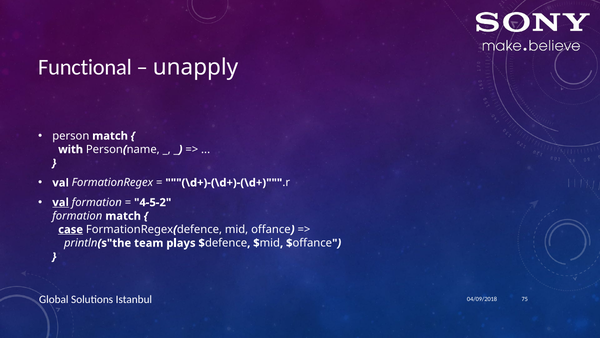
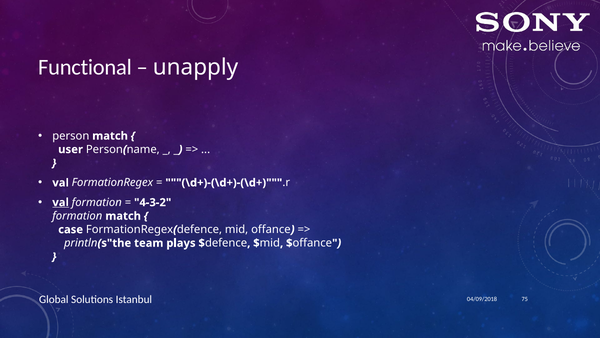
with: with -> user (71, 149)
4-5-2: 4-5-2 -> 4-3-2 (153, 202)
case underline: present -> none (71, 229)
